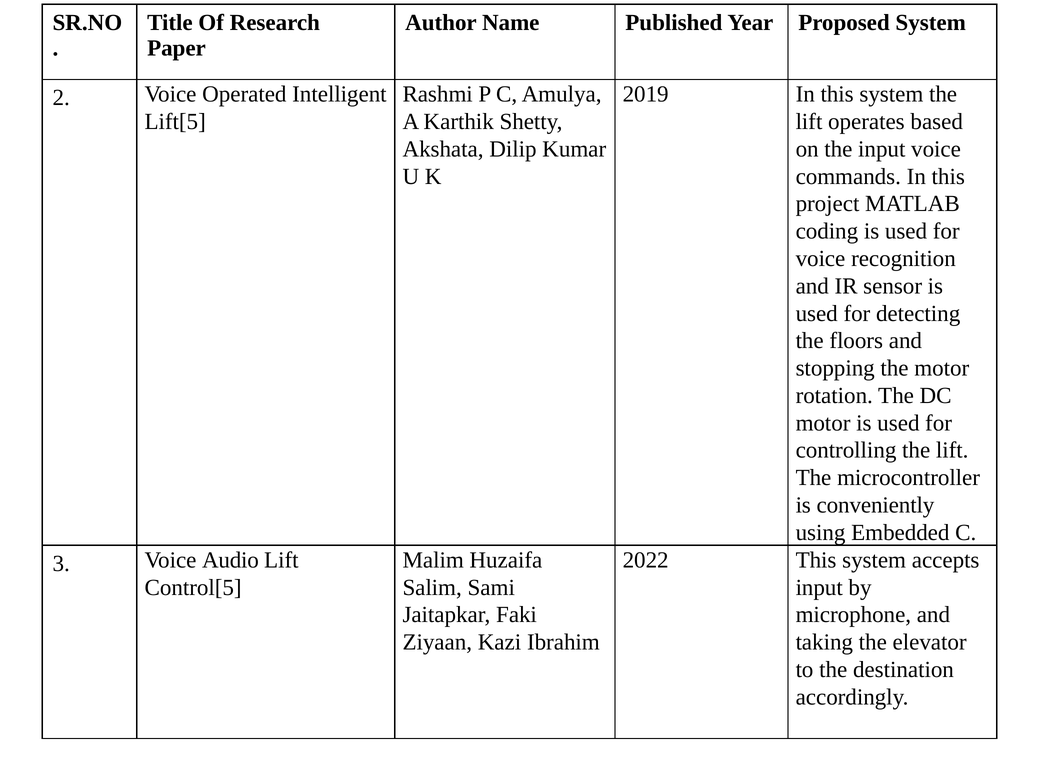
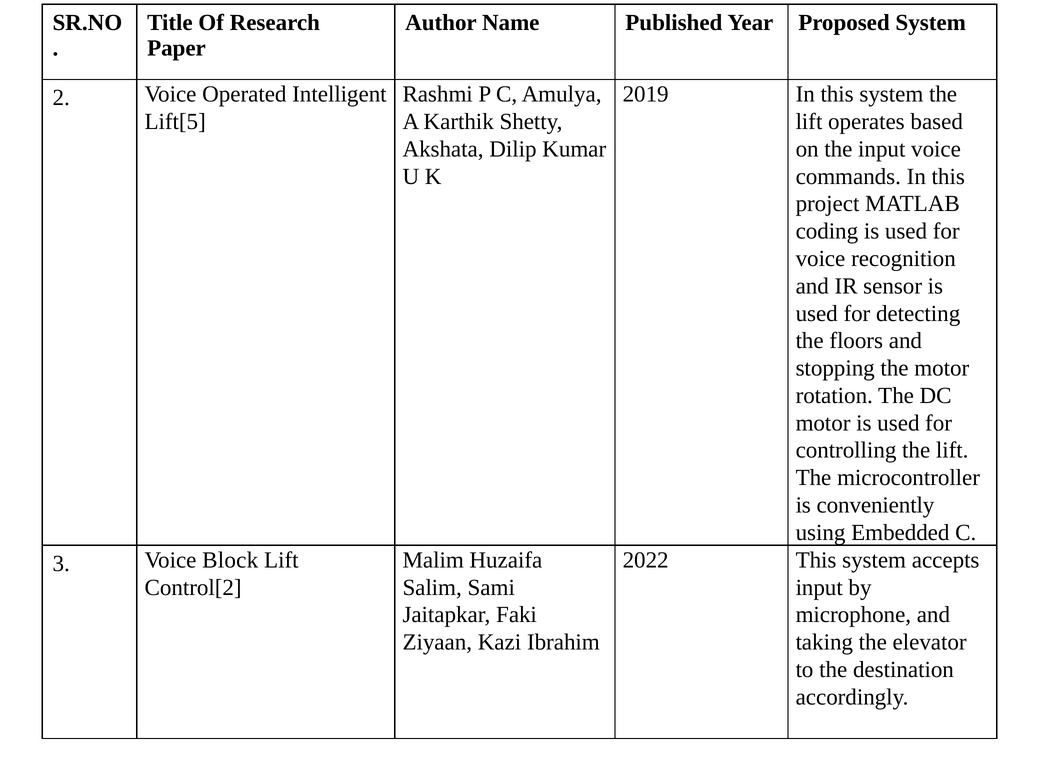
Audio: Audio -> Block (230, 560)
Control[5: Control[5 -> Control[2 (193, 588)
